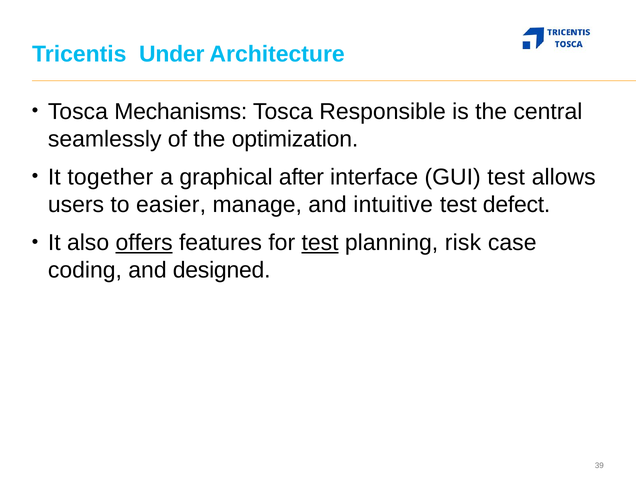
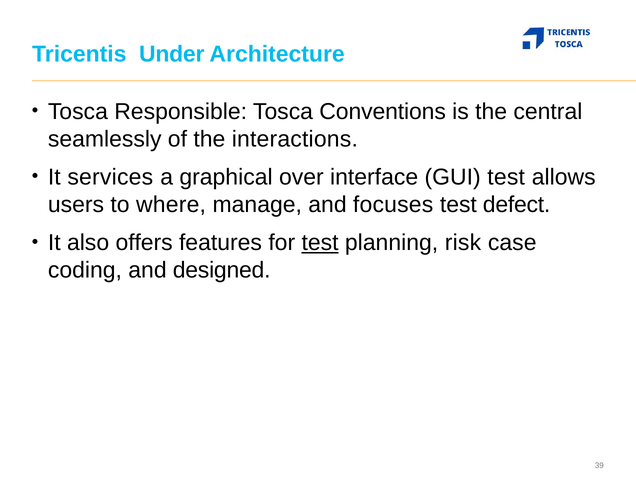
Mechanisms: Mechanisms -> Responsible (181, 111)
Responsible: Responsible -> Conventions (383, 111)
optimization: optimization -> interactions (295, 139)
together: together -> services (110, 177)
after: after -> over (301, 177)
easier: easier -> where (171, 205)
intuitive: intuitive -> focuses (393, 205)
offers underline: present -> none (144, 243)
